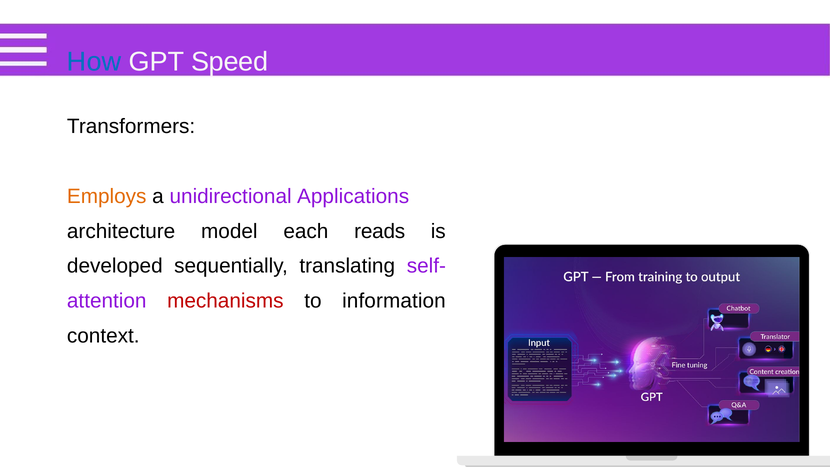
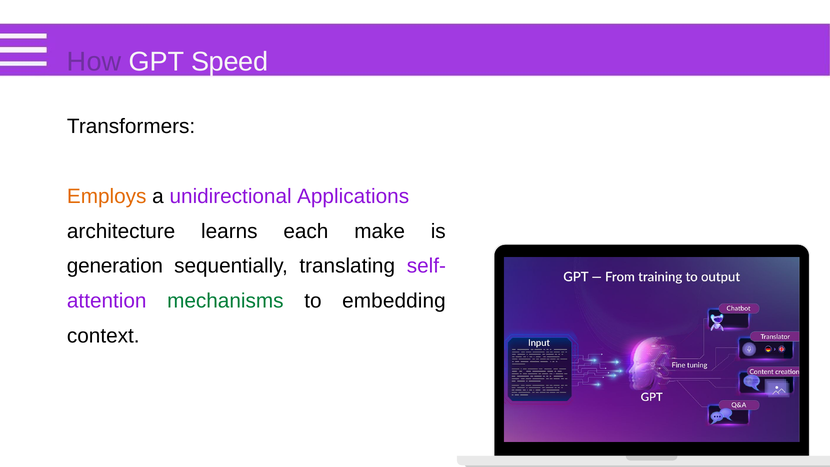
How colour: blue -> purple (94, 62)
model: model -> learns (229, 231)
reads: reads -> make (380, 231)
developed: developed -> generation (115, 266)
mechanisms colour: red -> green (225, 301)
information: information -> embedding (394, 301)
